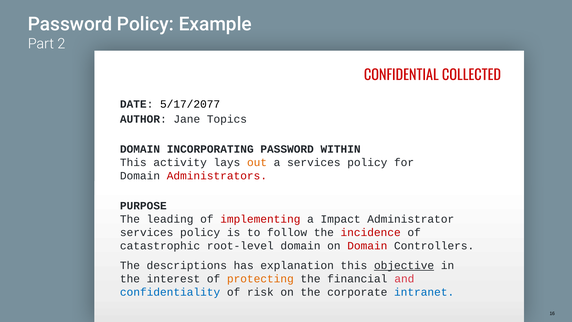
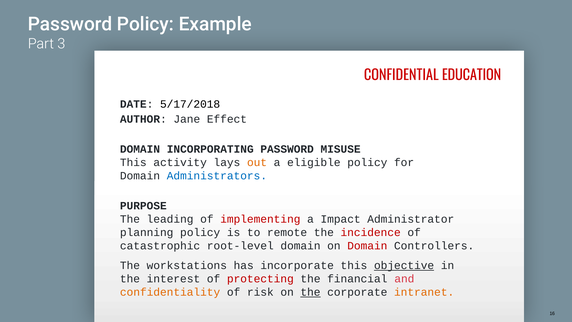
2: 2 -> 3 (61, 44)
COLLECTED: COLLECTED -> EDUCATION (472, 75)
5/17/2077: 5/17/2077 -> 5/17/2018 (190, 104)
Topics: Topics -> Effect (227, 119)
WITHIN: WITHIN -> MISUSE (341, 149)
a services: services -> eligible (314, 162)
Administrators colour: red -> blue (217, 176)
services: services -> planning (147, 232)
follow: follow -> remote (287, 232)
descriptions: descriptions -> workstations (187, 265)
explanation: explanation -> incorporate (297, 265)
protecting colour: orange -> red (260, 279)
confidentiality colour: blue -> orange (170, 292)
the underline: none -> present (310, 292)
intranet colour: blue -> orange (424, 292)
